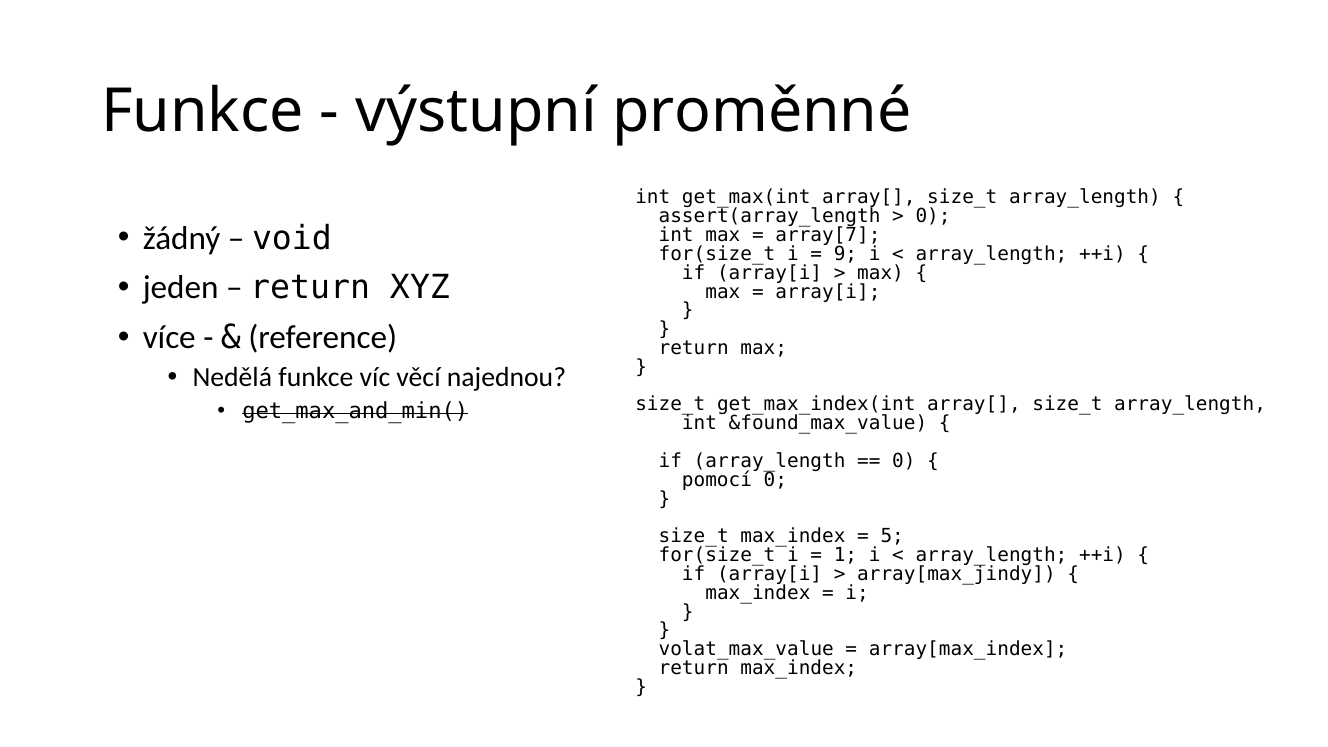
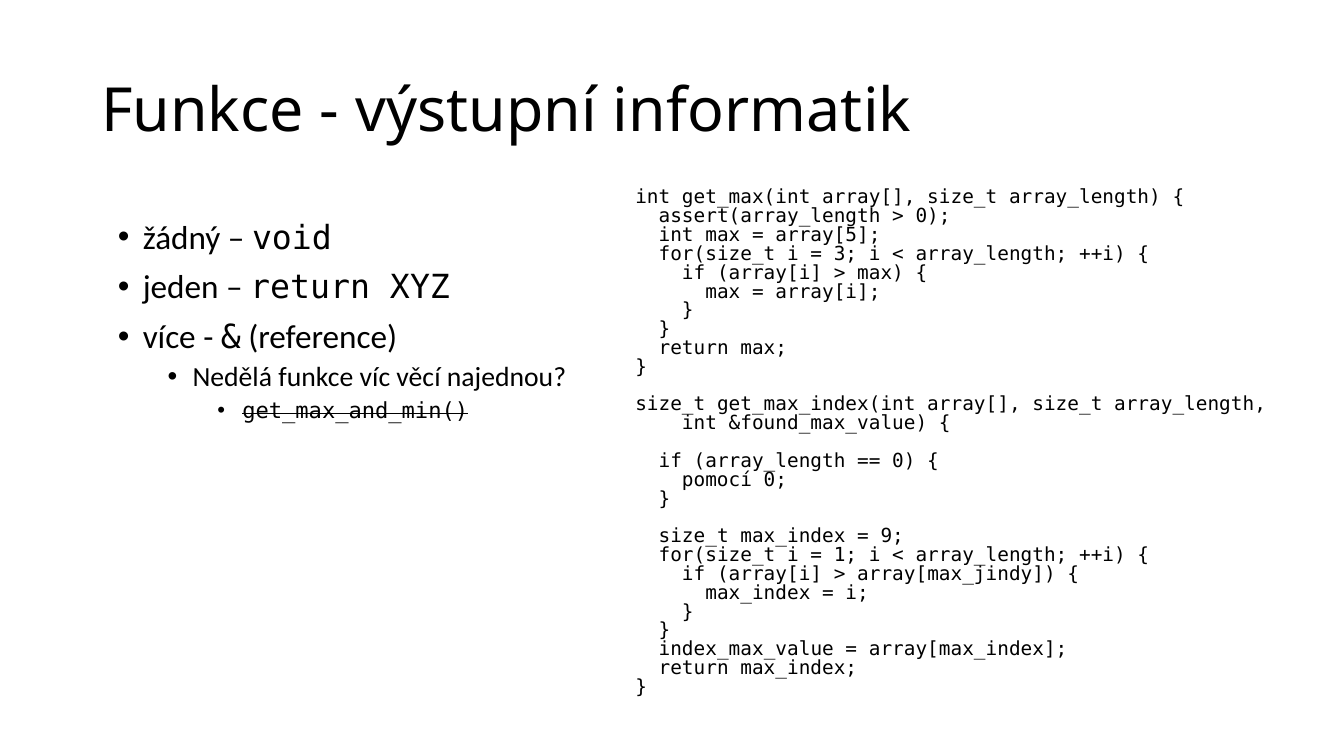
proměnné: proměnné -> informatik (762, 112)
array[7: array[7 -> array[5 (828, 235)
9: 9 -> 3 (845, 254)
5: 5 -> 9 (892, 536)
volat_max_value: volat_max_value -> index_max_value (746, 649)
